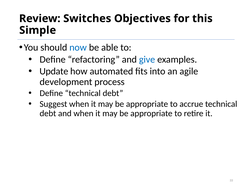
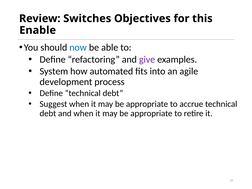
Simple: Simple -> Enable (38, 30)
give colour: blue -> purple (147, 59)
Update: Update -> System (54, 71)
